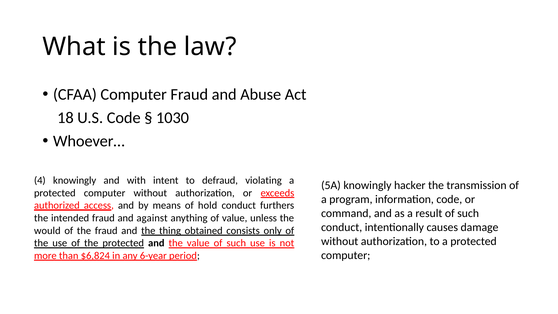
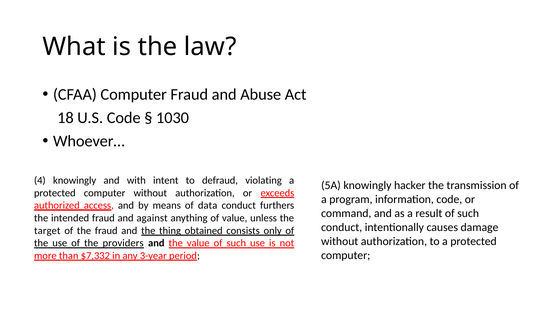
hold: hold -> data (208, 205)
would: would -> target (47, 230)
the protected: protected -> providers (123, 243)
$6,824: $6,824 -> $7,332 (95, 256)
6-year: 6-year -> 3-year (153, 256)
